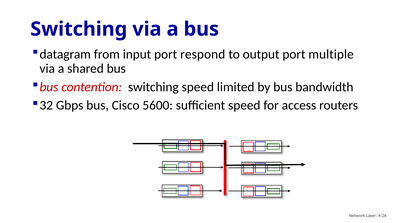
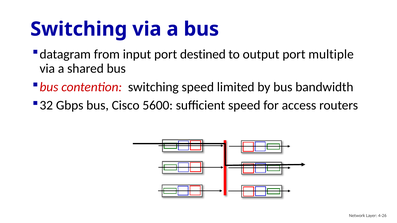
respond: respond -> destined (203, 54)
